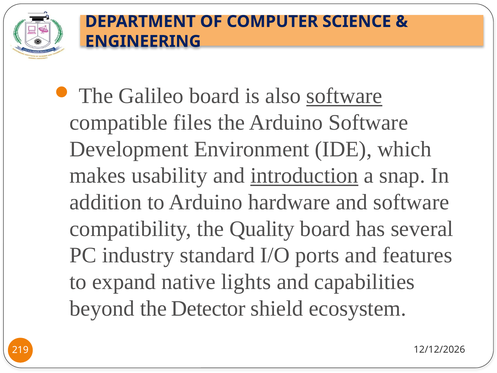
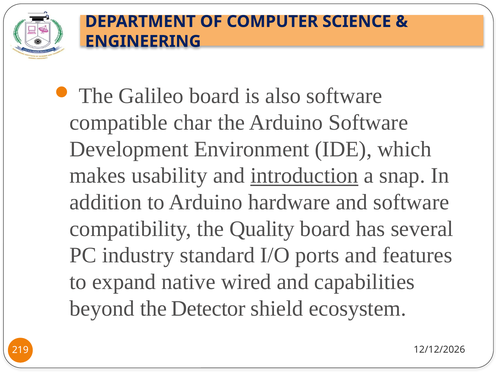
software underline: present -> none (344, 96)
files: files -> char (193, 122)
lights: lights -> wired (246, 282)
